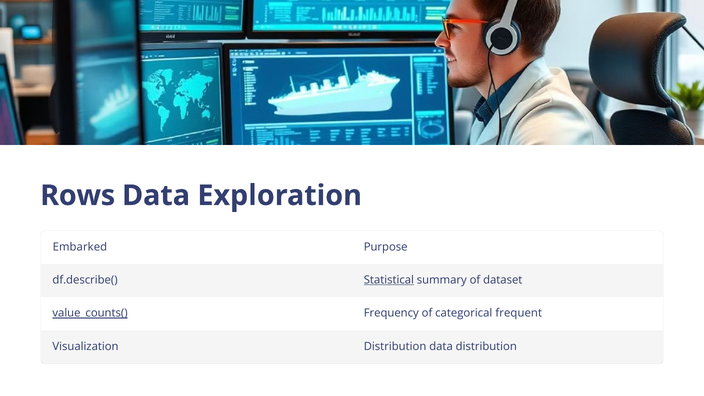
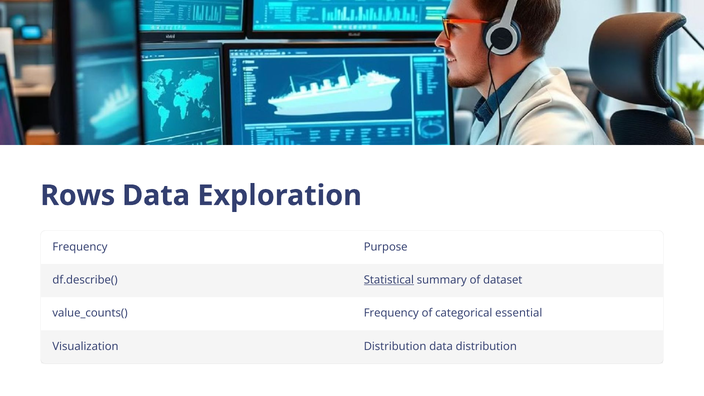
Embarked: Embarked -> Frequency (80, 247)
value_counts( underline: present -> none (90, 313)
frequent: frequent -> essential (519, 313)
